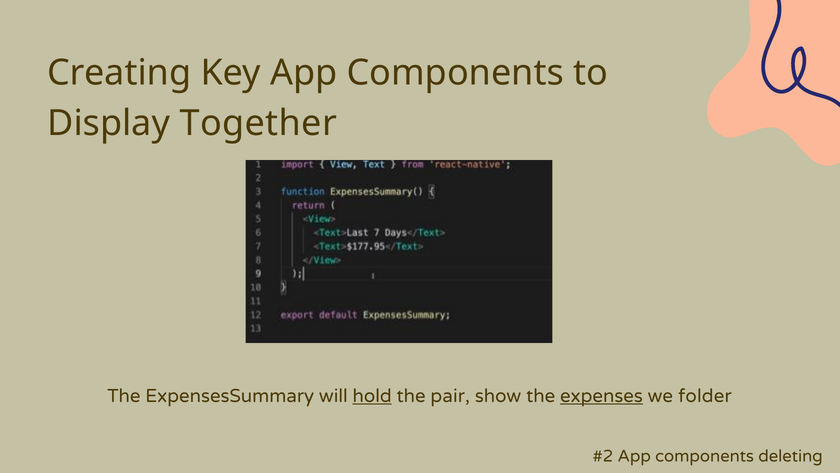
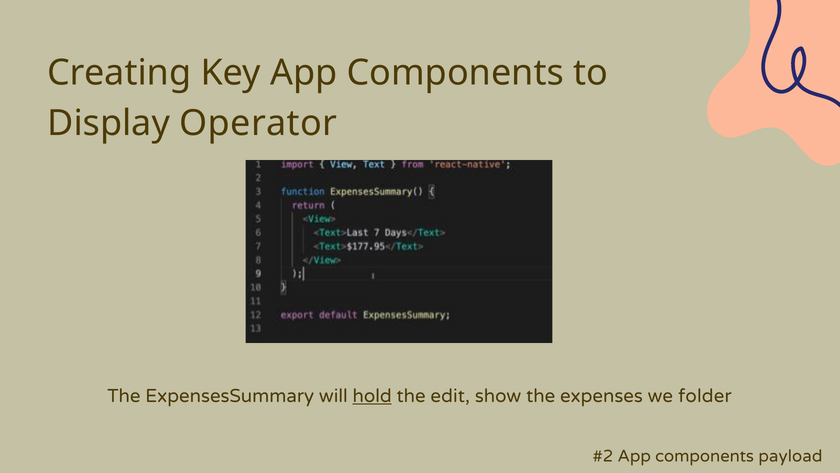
Together: Together -> Operator (258, 123)
pair: pair -> edit (450, 396)
expenses underline: present -> none (601, 396)
deleting: deleting -> payload (790, 456)
